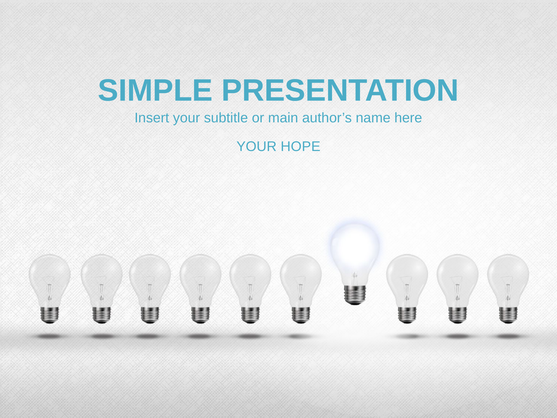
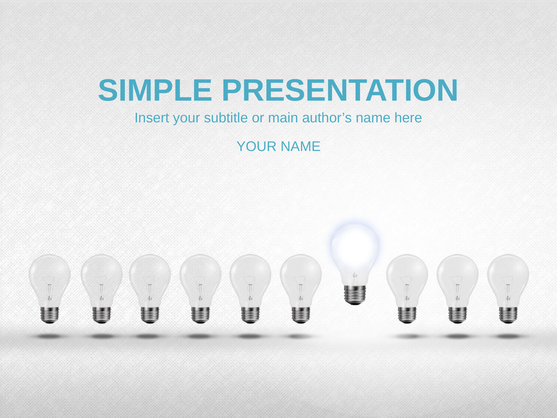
YOUR HOPE: HOPE -> NAME (301, 146)
